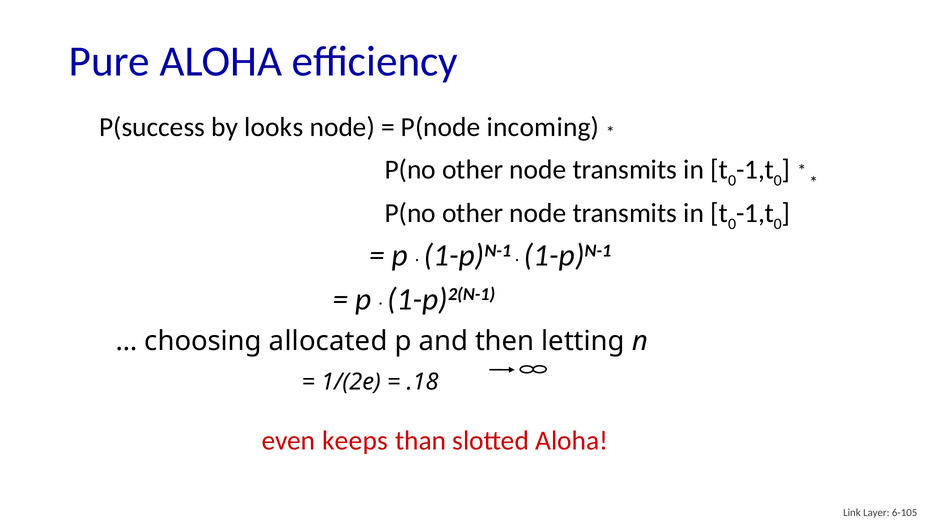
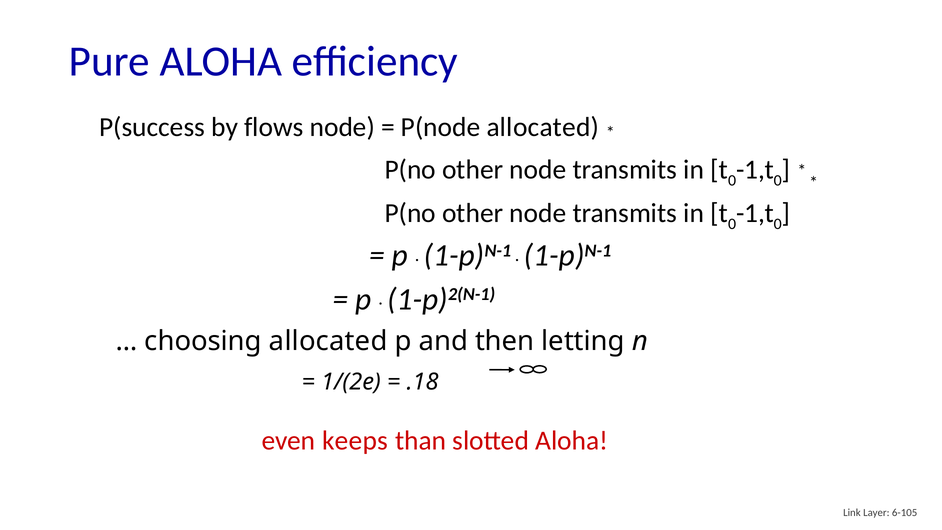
looks: looks -> flows (274, 127)
P(node incoming: incoming -> allocated (543, 127)
